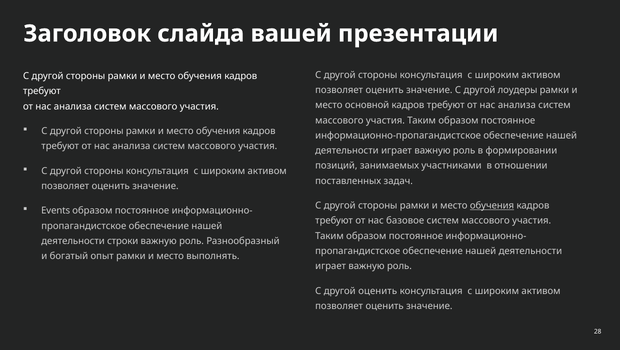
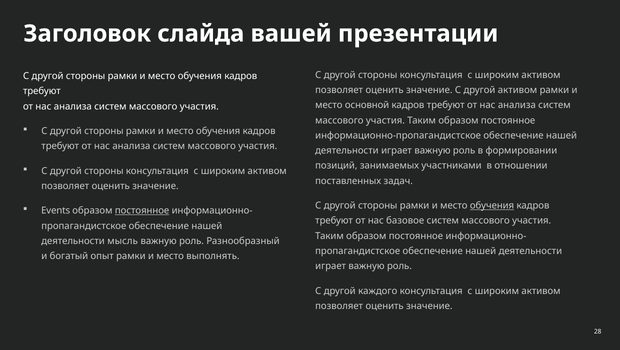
другой лоудеры: лоудеры -> активом (518, 90)
постоянное underline: none -> present (142, 210)
строки: строки -> мысль (123, 241)
другой оценить: оценить -> каждого (378, 291)
